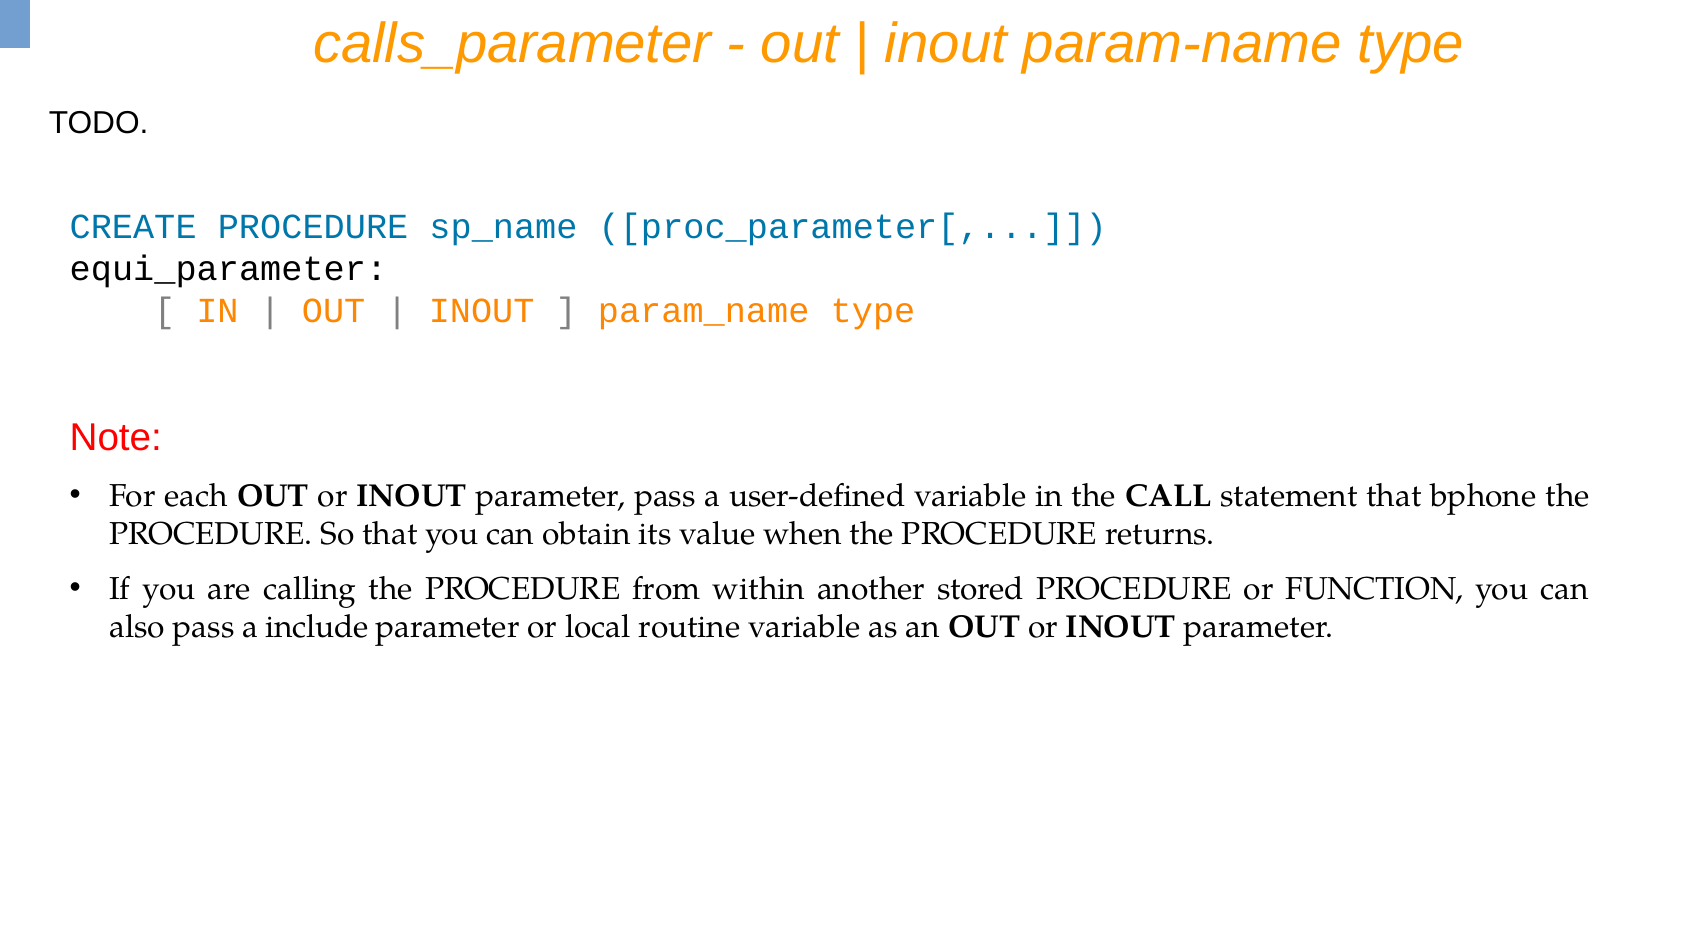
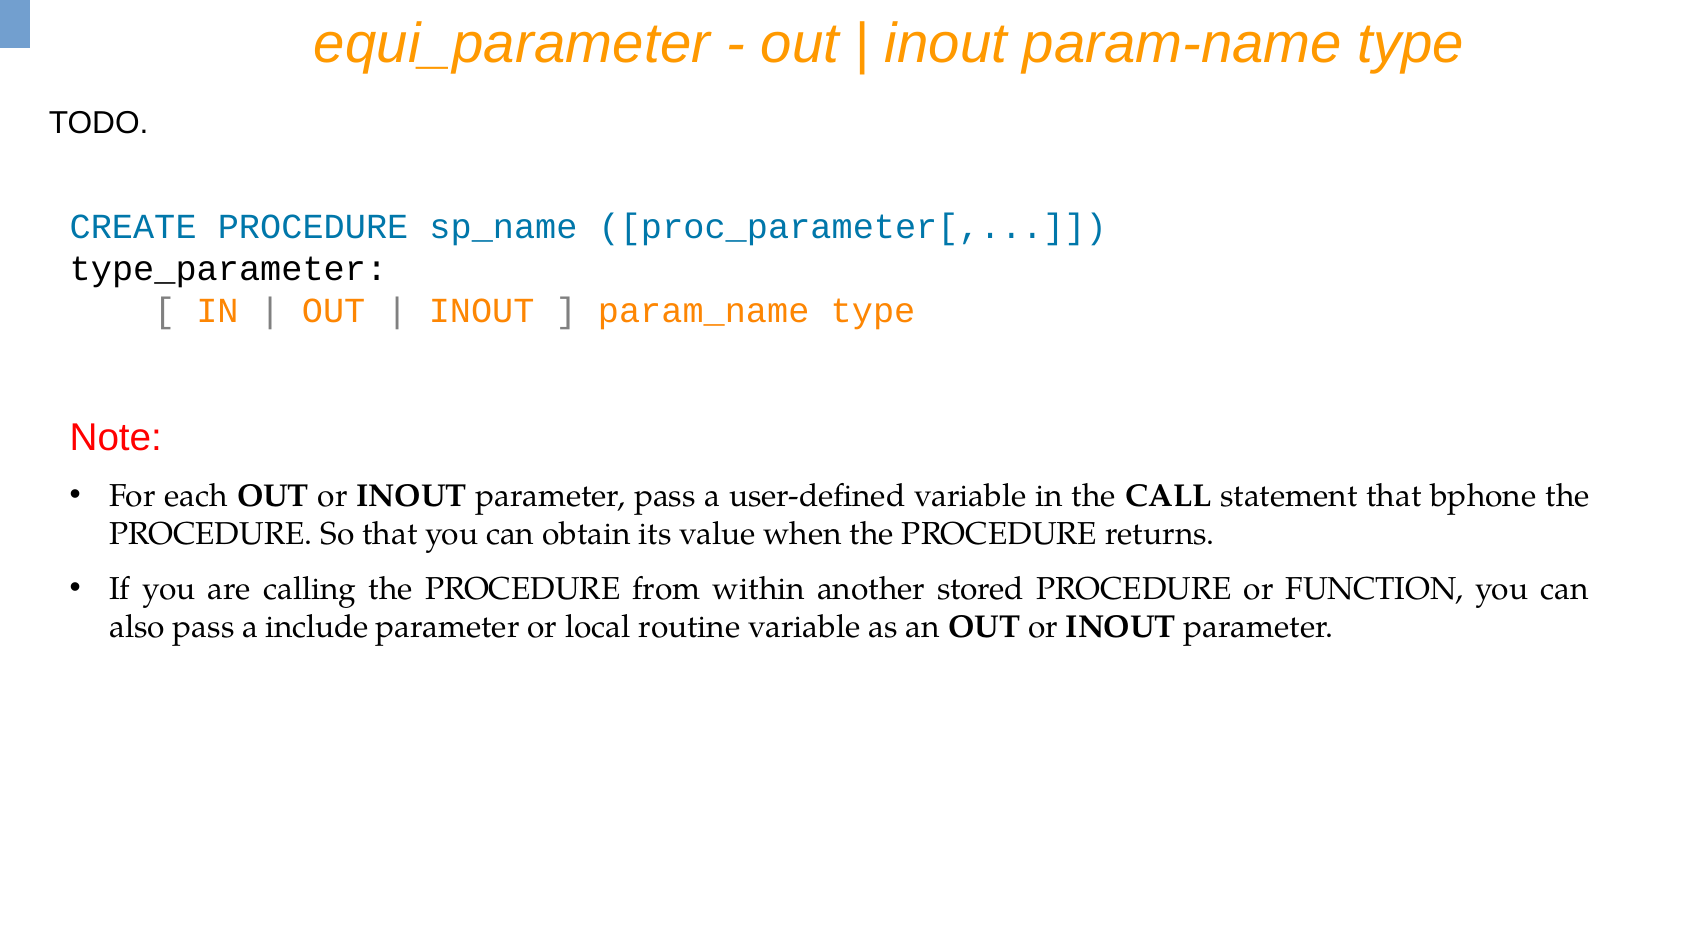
calls_parameter: calls_parameter -> equi_parameter (512, 44)
equi_parameter: equi_parameter -> type_parameter (228, 269)
